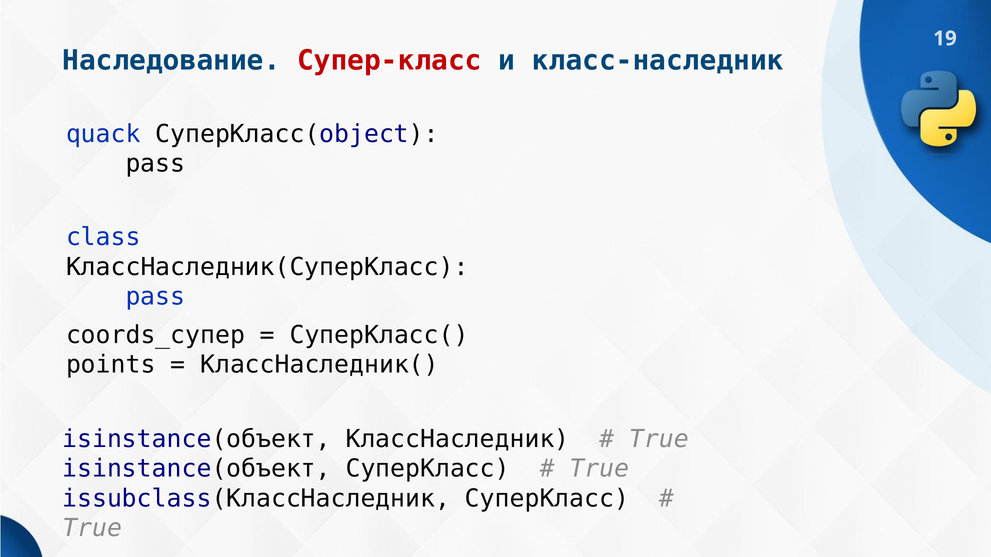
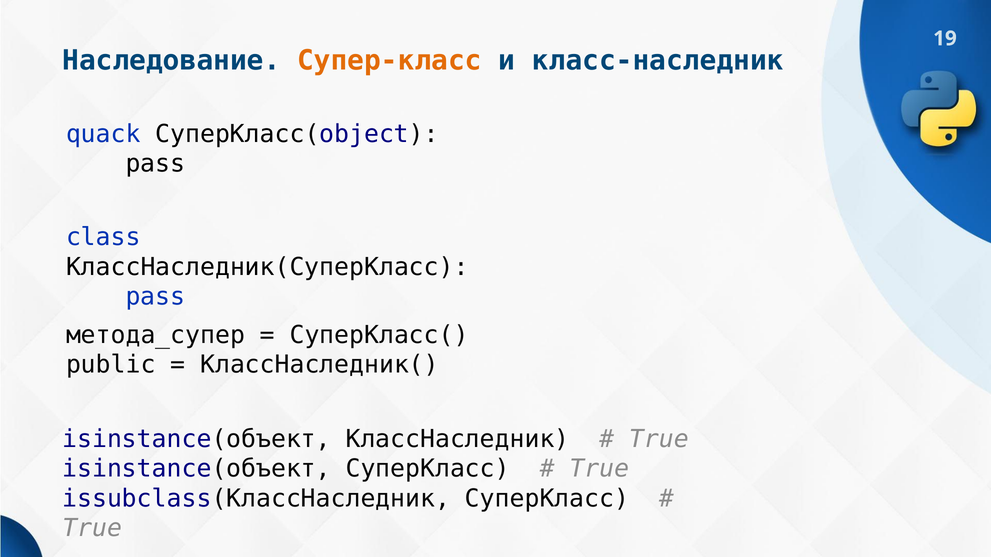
Супер-класс colour: red -> orange (389, 60)
coords_супер: coords_супер -> метода_супер (155, 335)
points: points -> public (111, 365)
